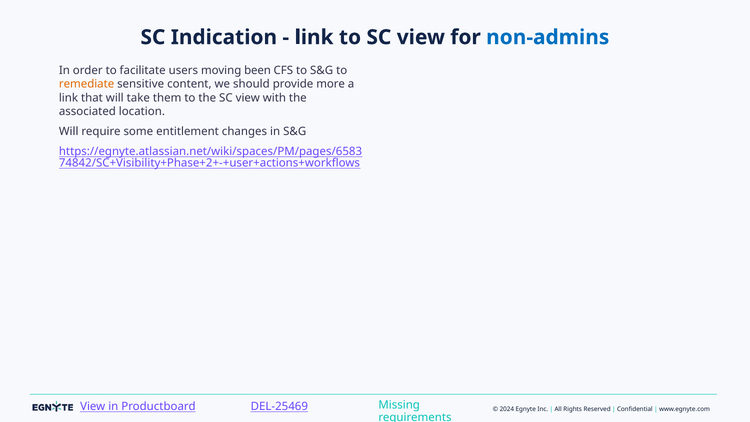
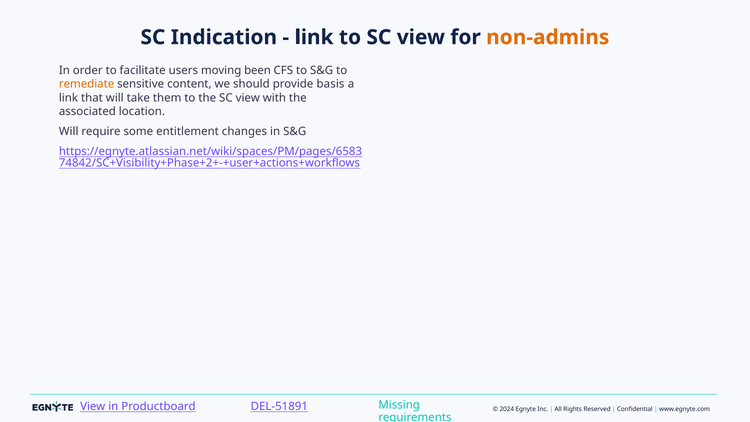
non-admins colour: blue -> orange (548, 37)
more: more -> basis (331, 84)
DEL-25469: DEL-25469 -> DEL-51891 (279, 406)
